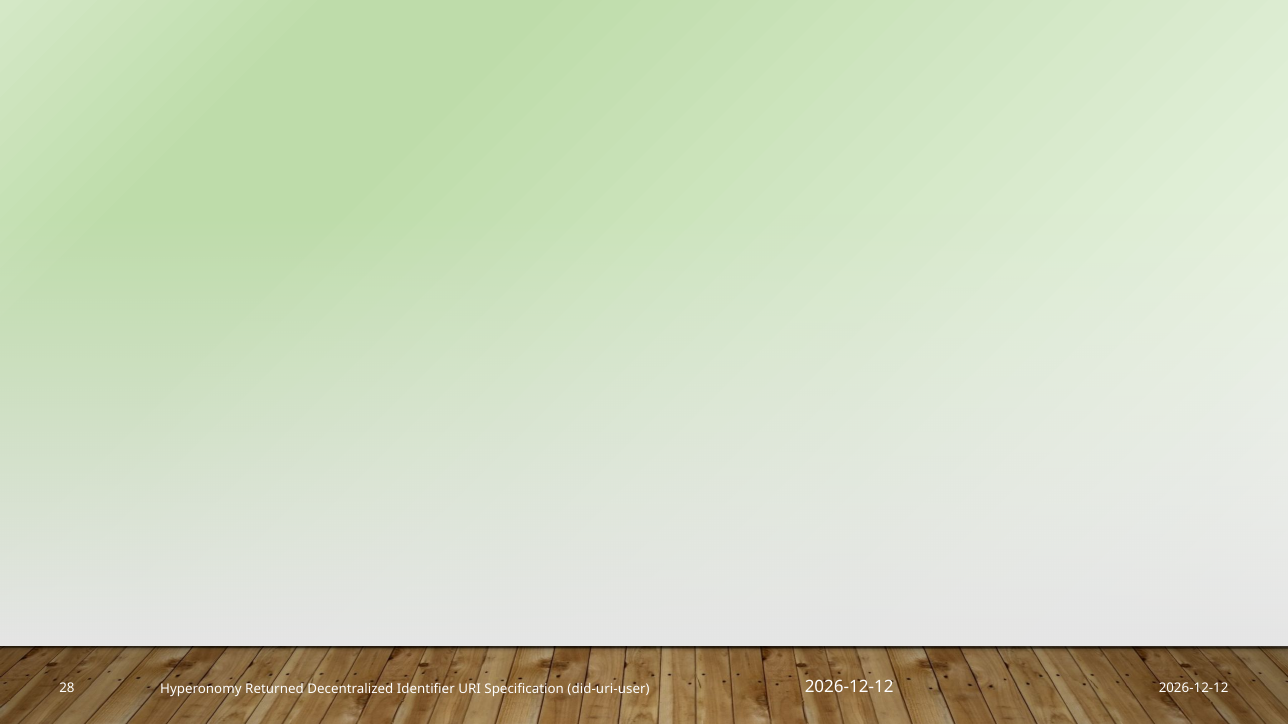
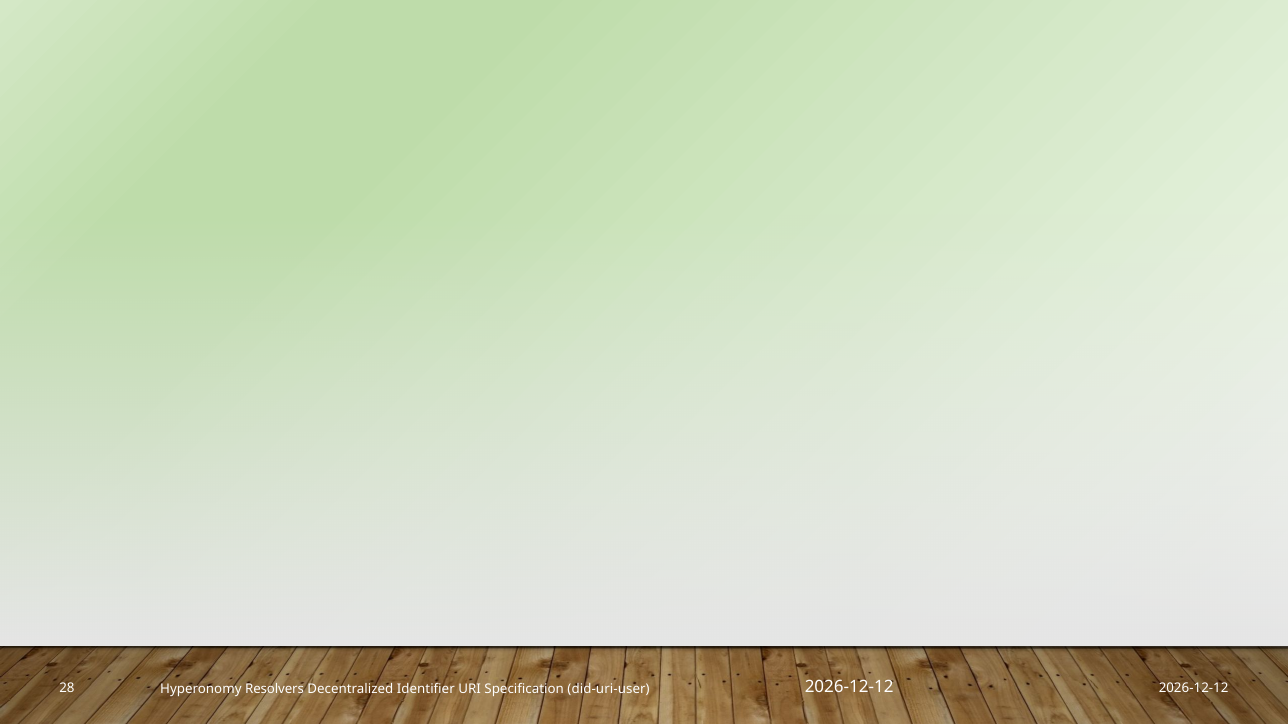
Returned: Returned -> Resolvers (275, 689)
